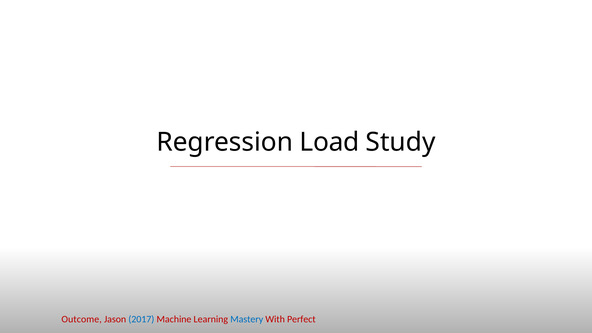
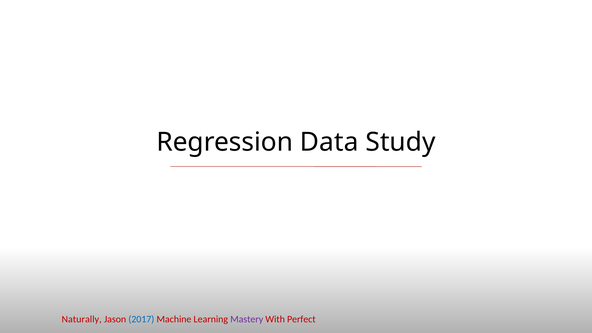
Load: Load -> Data (329, 142)
Outcome: Outcome -> Naturally (82, 319)
Mastery colour: blue -> purple (247, 319)
